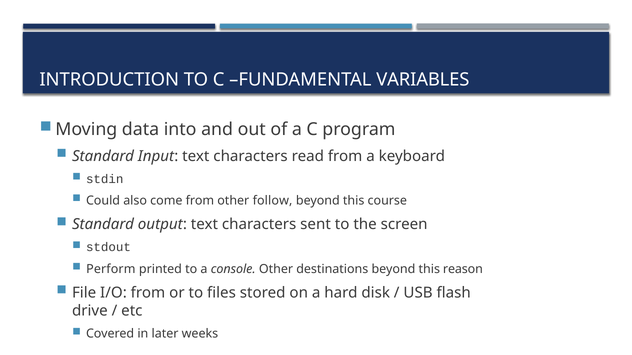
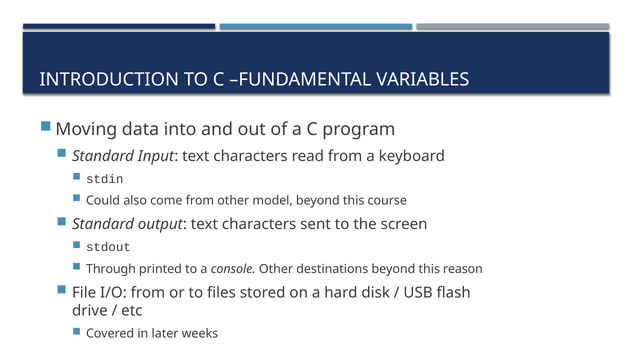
follow: follow -> model (273, 201)
Perform: Perform -> Through (111, 269)
